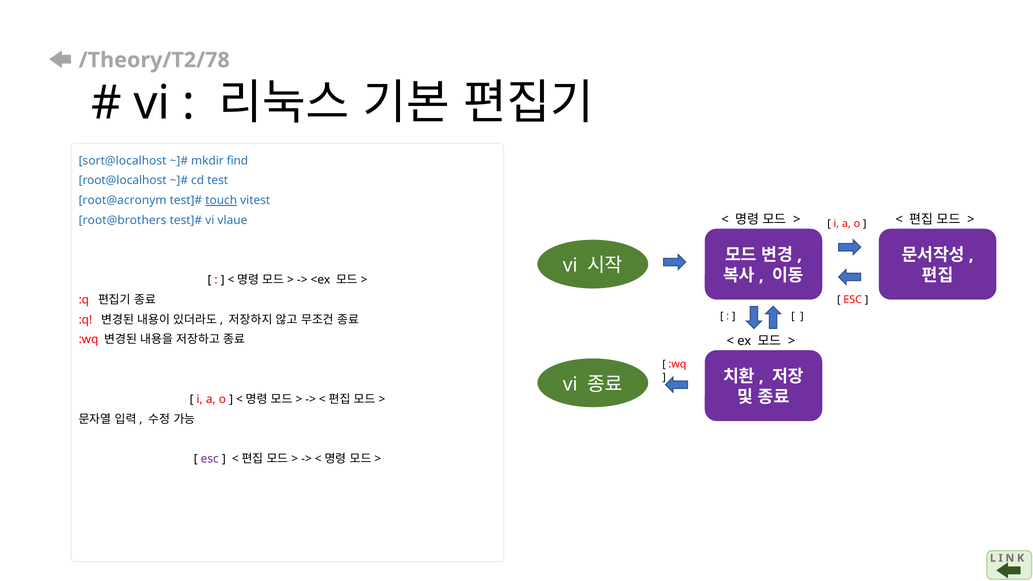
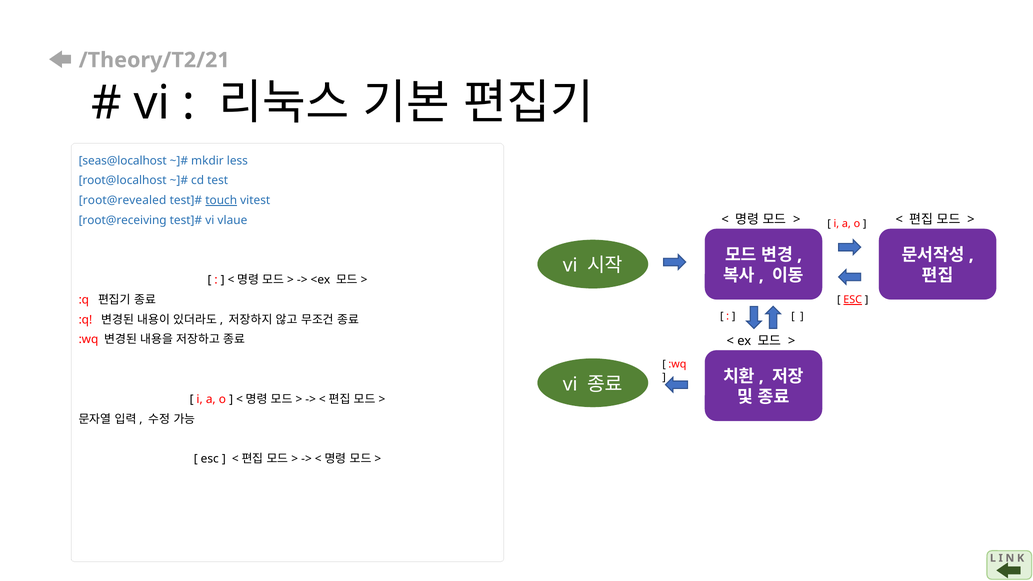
/Theory/T2/78: /Theory/T2/78 -> /Theory/T2/21 (154, 60)
sort@localhost: sort@localhost -> seas@localhost (123, 161)
find: find -> less (237, 161)
root@acronym: root@acronym -> root@revealed (123, 200)
root@brothers: root@brothers -> root@receiving (123, 220)
ESC underline: none -> present (853, 300)
esc colour: purple -> black (210, 459)
